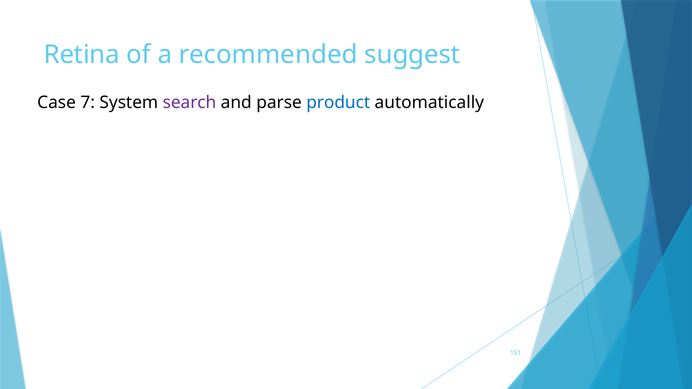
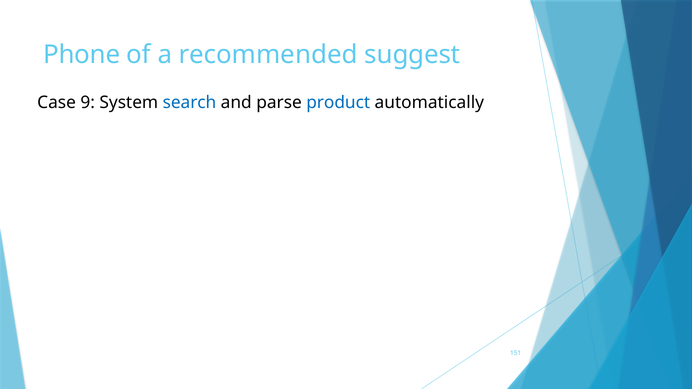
Retina: Retina -> Phone (82, 55)
7: 7 -> 9 (88, 103)
search colour: purple -> blue (189, 103)
